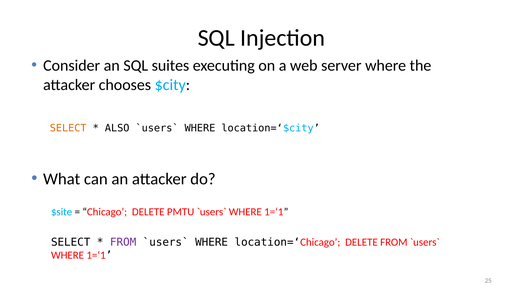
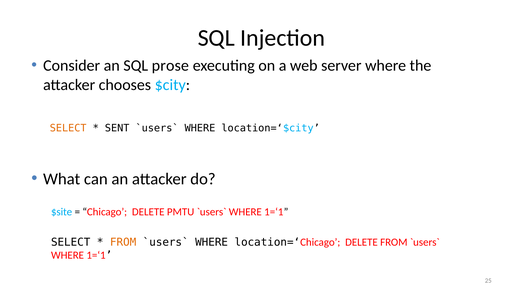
suites: suites -> prose (170, 66)
ALSO: ALSO -> SENT (117, 128)
FROM colour: purple -> orange (123, 242)
